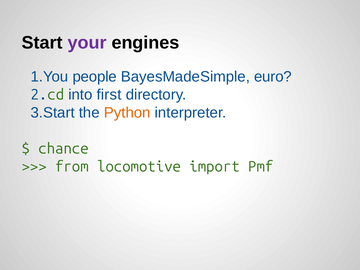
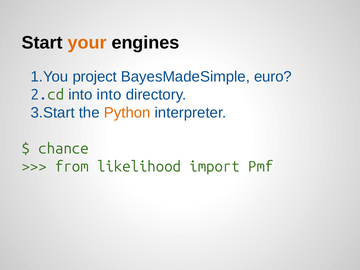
your colour: purple -> orange (87, 43)
people: people -> project (95, 77)
into first: first -> into (109, 95)
locomotive: locomotive -> likelihood (139, 167)
